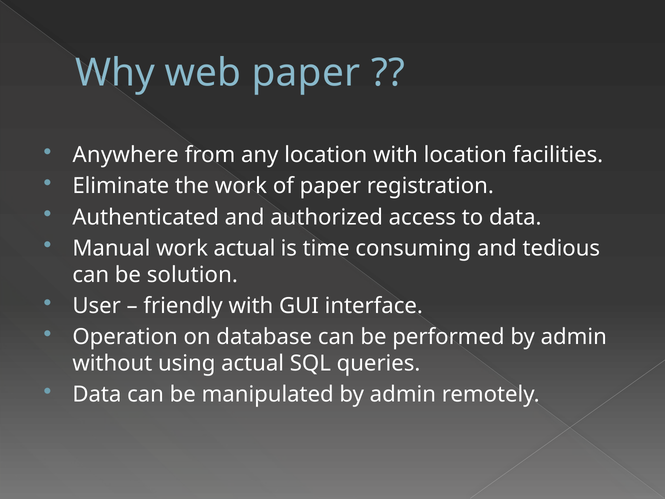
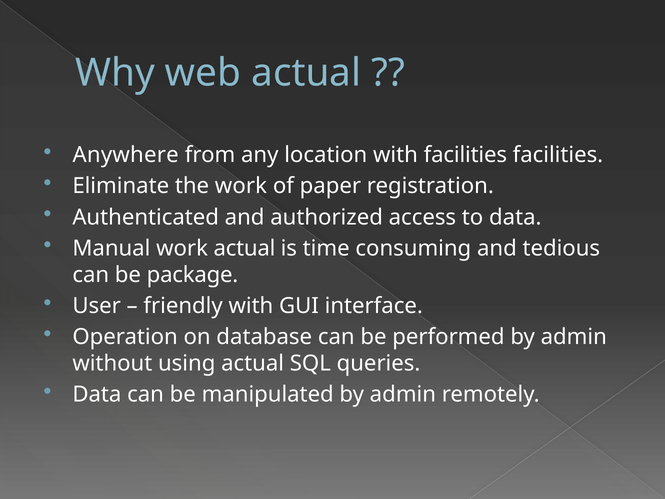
web paper: paper -> actual (306, 73)
with location: location -> facilities (465, 155)
solution: solution -> package (193, 275)
